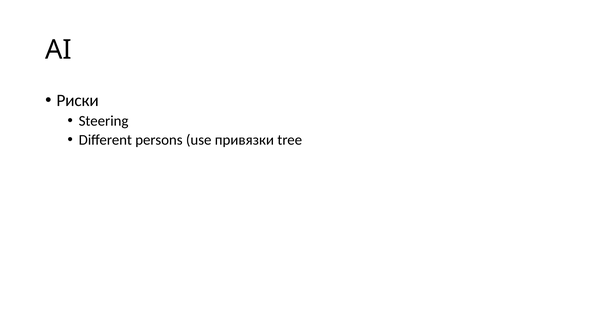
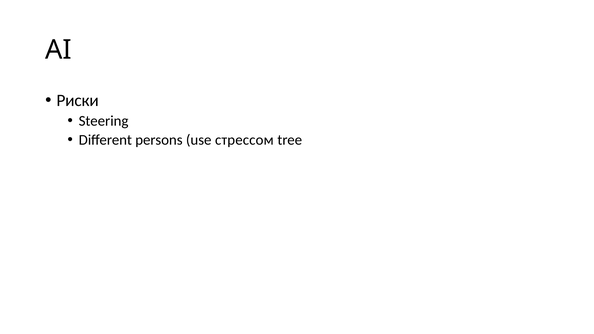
привязки: привязки -> стрессом (244, 140)
